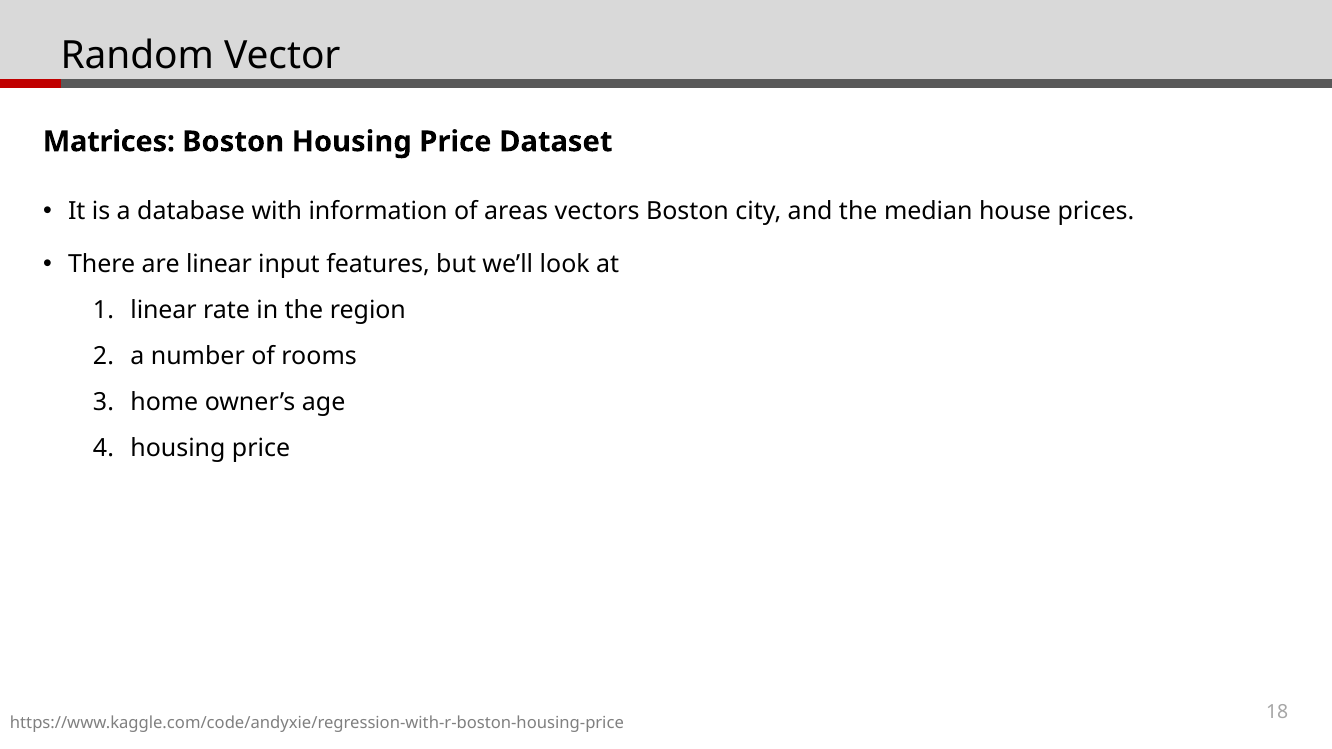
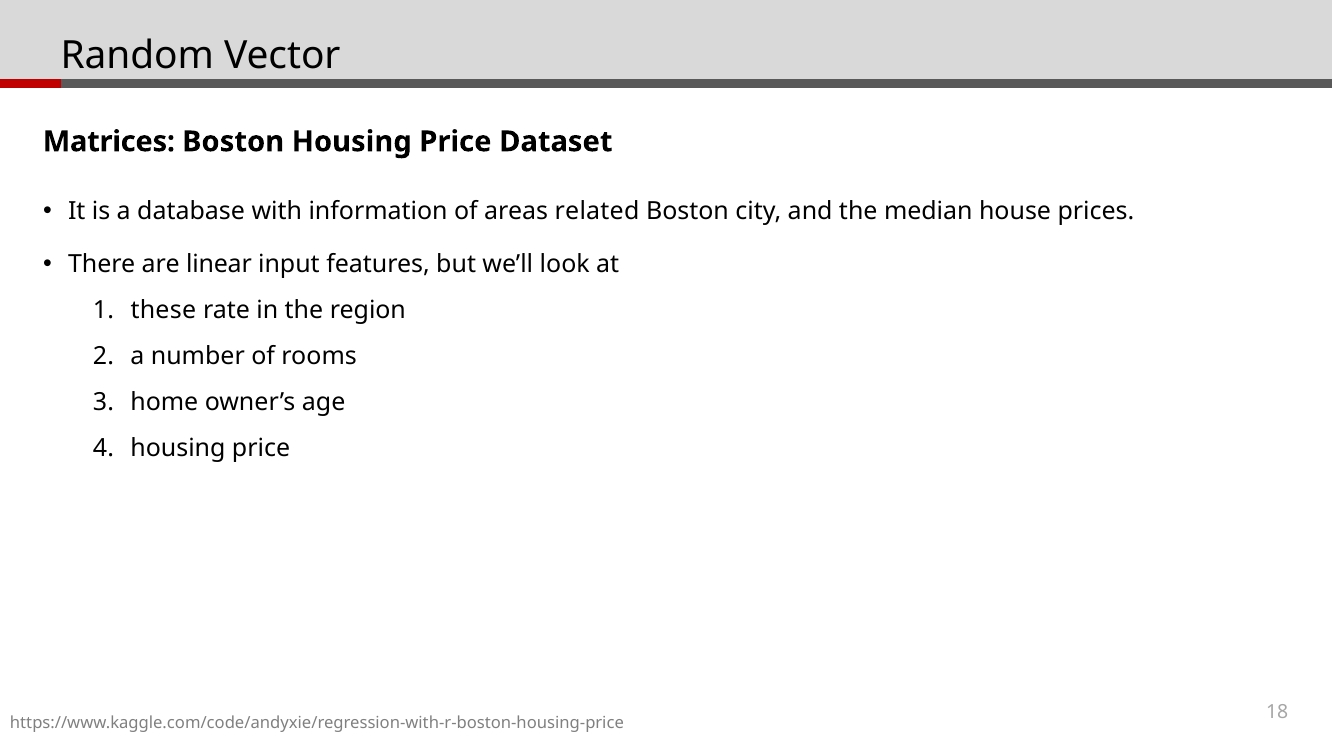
vectors: vectors -> related (597, 212)
linear: linear -> these (163, 310)
